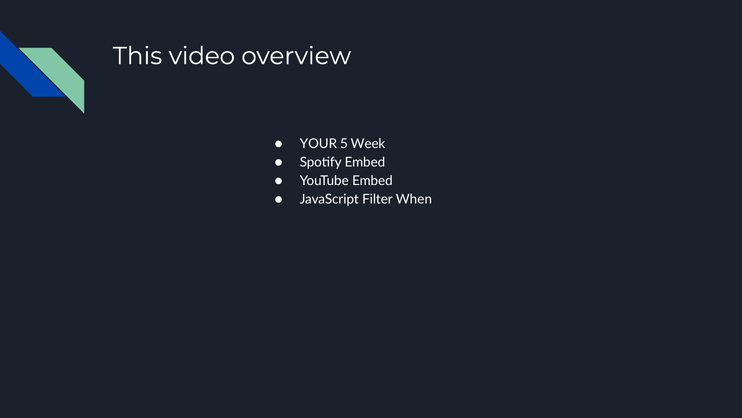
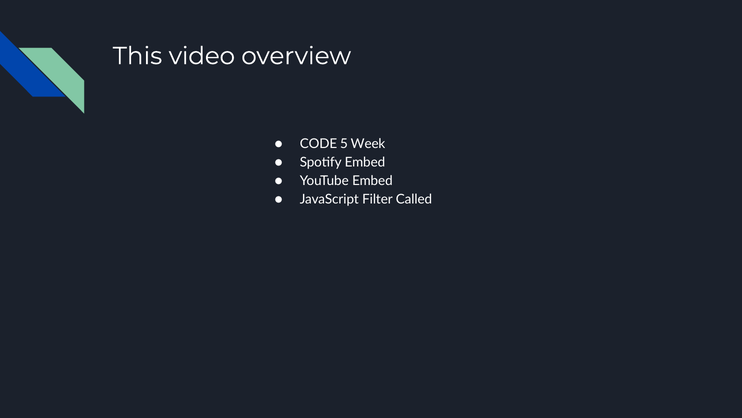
YOUR: YOUR -> CODE (318, 144)
When: When -> Called (414, 199)
